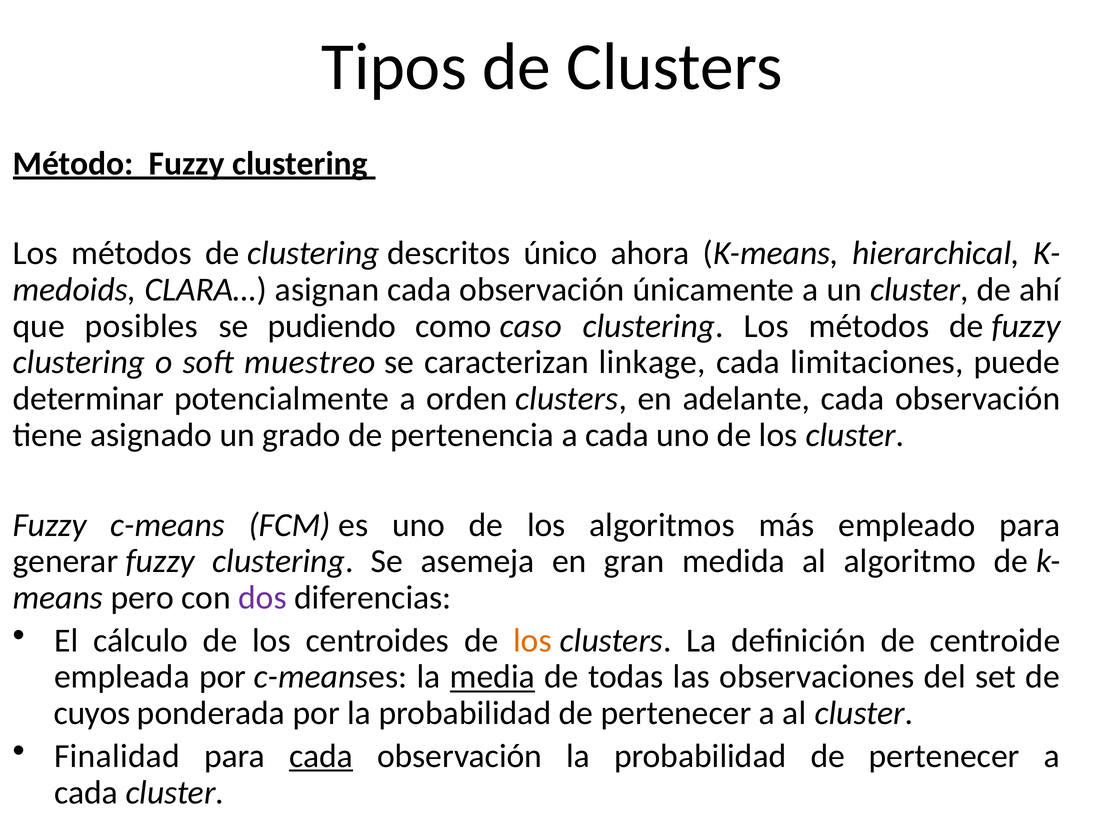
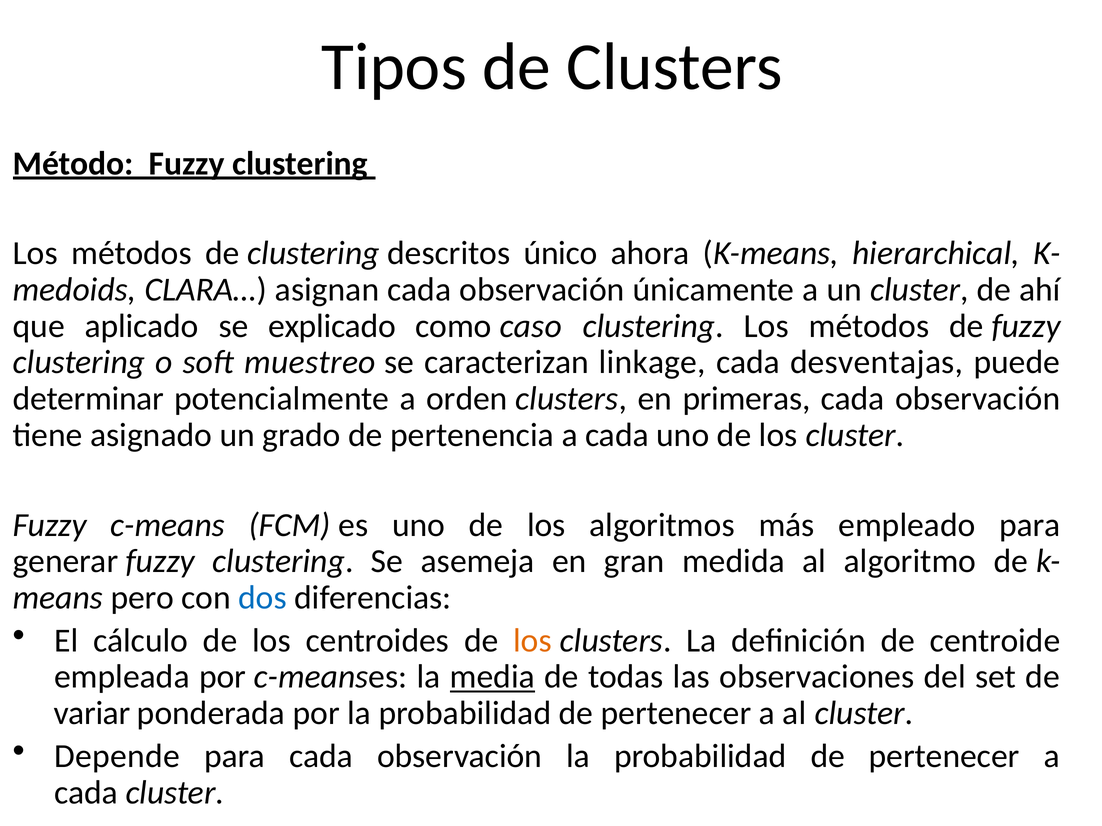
posibles: posibles -> aplicado (142, 326)
pudiendo: pudiendo -> explicado (332, 326)
limitaciones: limitaciones -> desventajas (877, 363)
adelante: adelante -> primeras (746, 399)
dos colour: purple -> blue (263, 598)
cuyos: cuyos -> variar (92, 714)
Finalidad: Finalidad -> Depende (117, 757)
cada underline: present -> none (321, 757)
